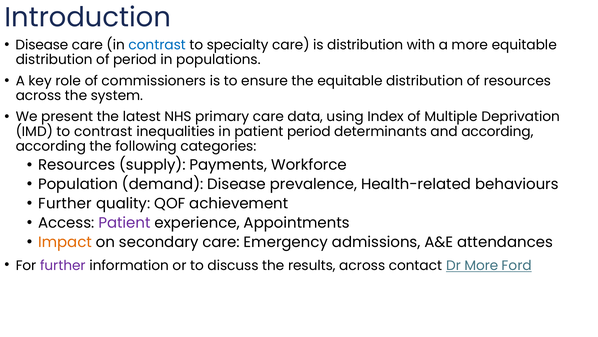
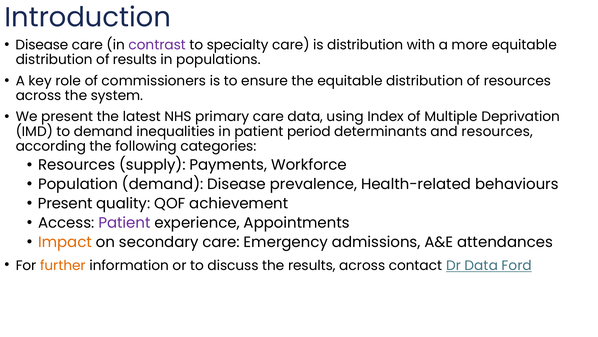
contrast colour: blue -> purple (157, 45)
of period: period -> results (135, 60)
to contrast: contrast -> demand (103, 131)
and according: according -> resources (497, 131)
Further: Further -> Present (65, 203)
further colour: purple -> orange (63, 265)
Dr More: More -> Data (481, 265)
